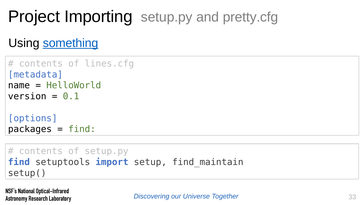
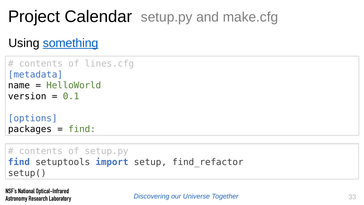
Importing: Importing -> Calendar (98, 17)
pretty.cfg: pretty.cfg -> make.cfg (251, 17)
find_maintain: find_maintain -> find_refactor (208, 162)
